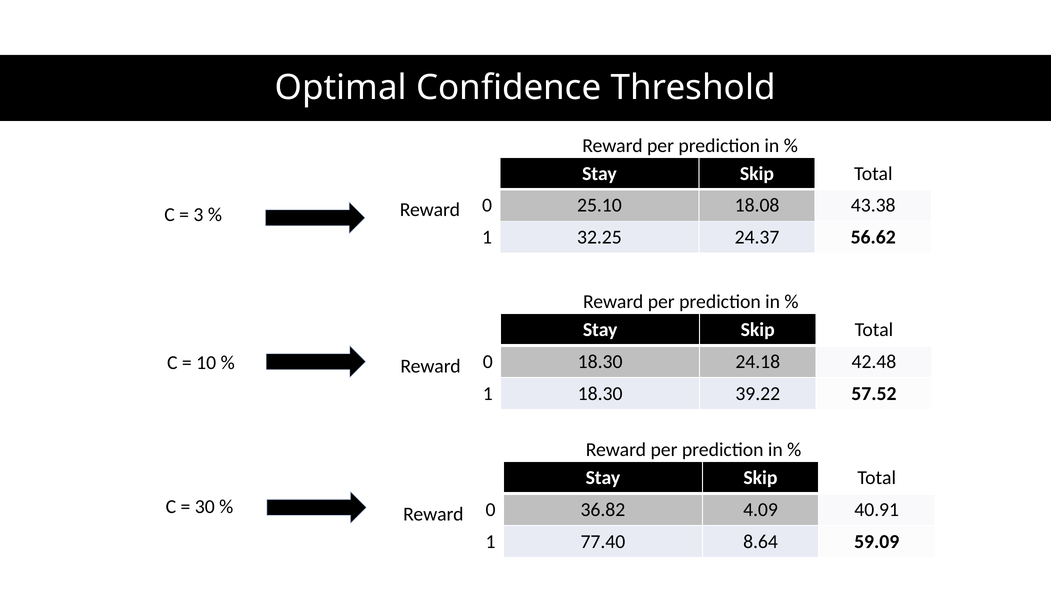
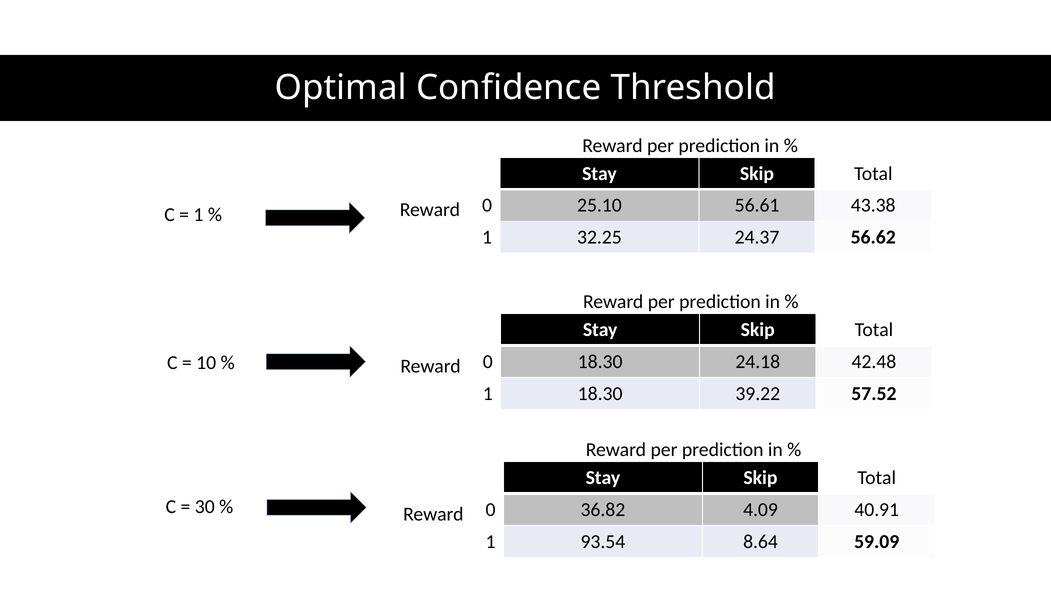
18.08: 18.08 -> 56.61 (757, 206)
3: 3 -> 1 (198, 215)
77.40: 77.40 -> 93.54 (603, 542)
